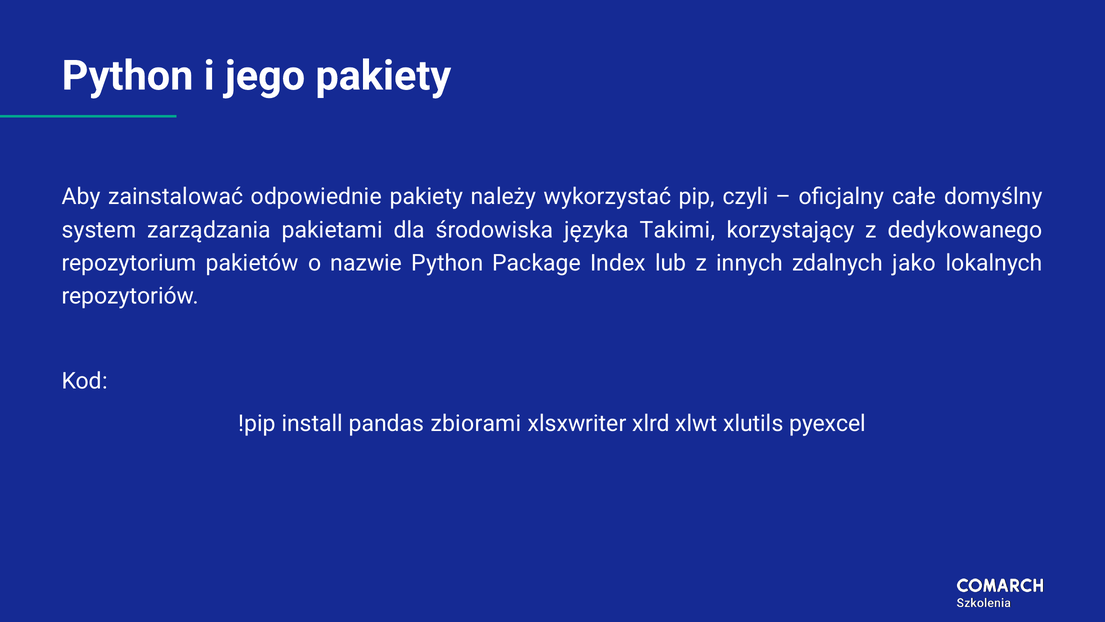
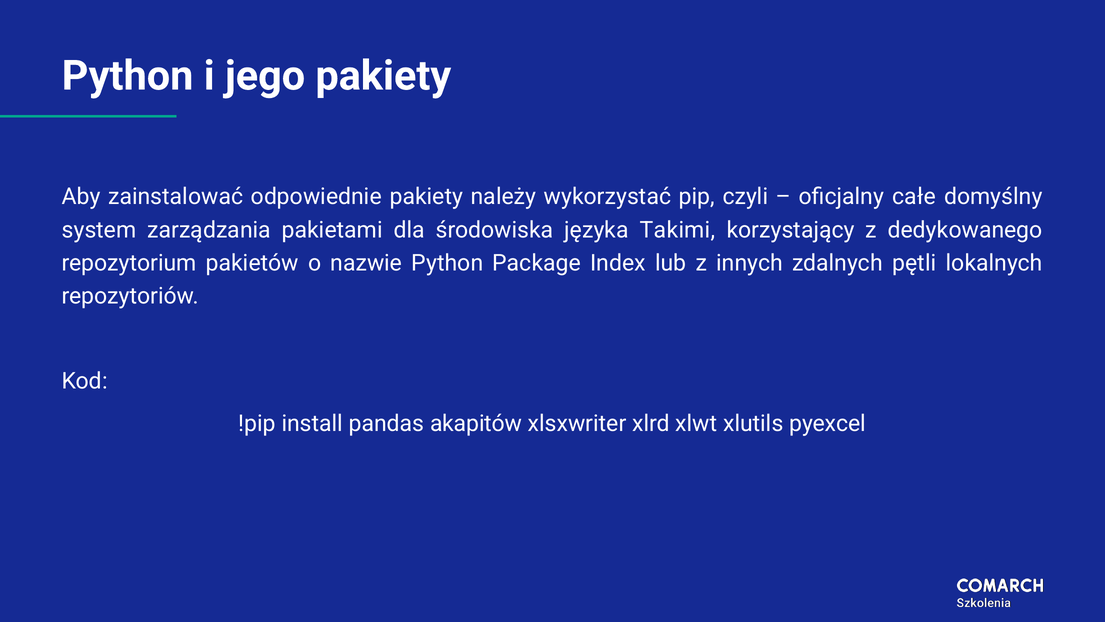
jako: jako -> pętli (914, 263)
zbiorami: zbiorami -> akapitów (476, 423)
